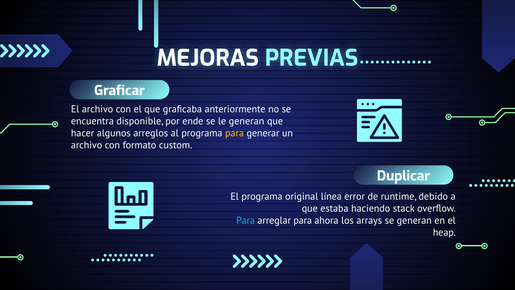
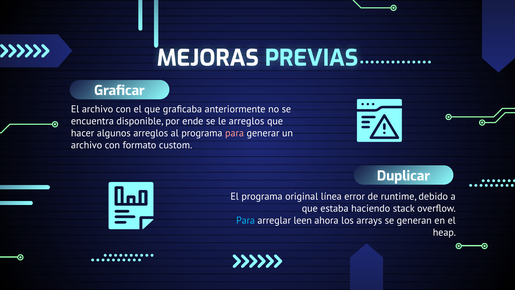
le generan: generan -> arreglos (247, 121)
para colour: yellow -> pink (235, 133)
arreglar para: para -> leen (303, 220)
